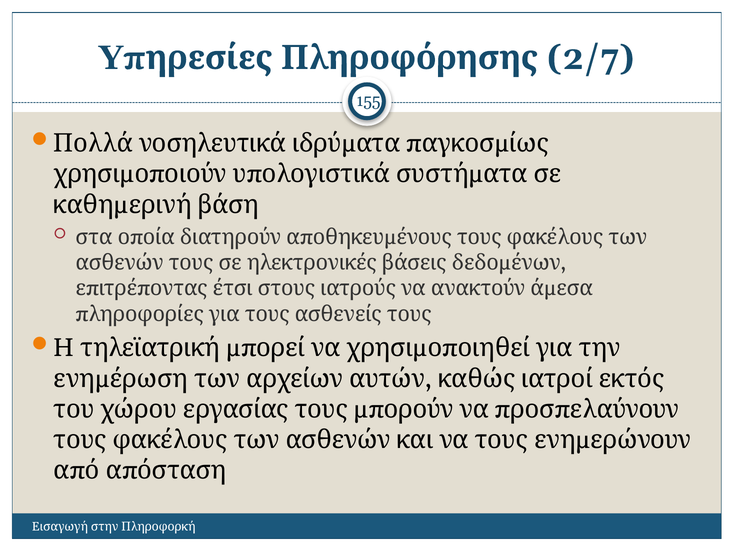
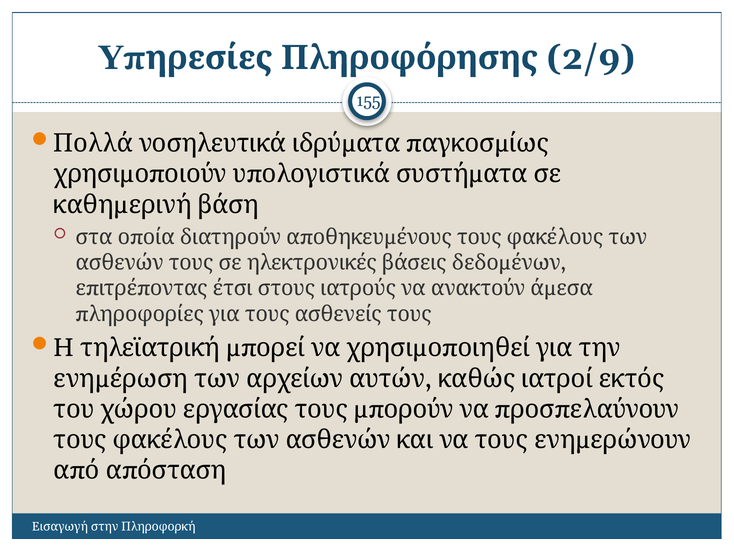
2/7: 2/7 -> 2/9 (591, 58)
